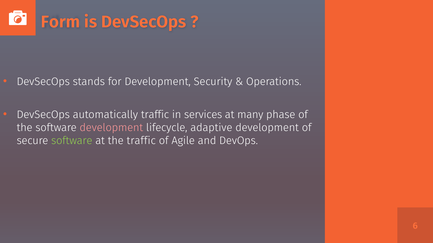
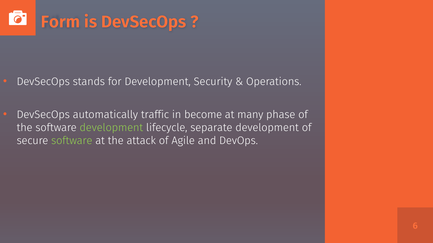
services: services -> become (203, 115)
development colour: pink -> light green (111, 128)
adaptive: adaptive -> separate (211, 128)
the traffic: traffic -> attack (141, 141)
